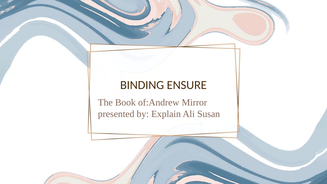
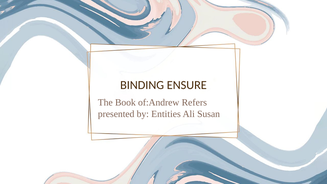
Mirror: Mirror -> Refers (194, 102)
Explain: Explain -> Entities (166, 114)
